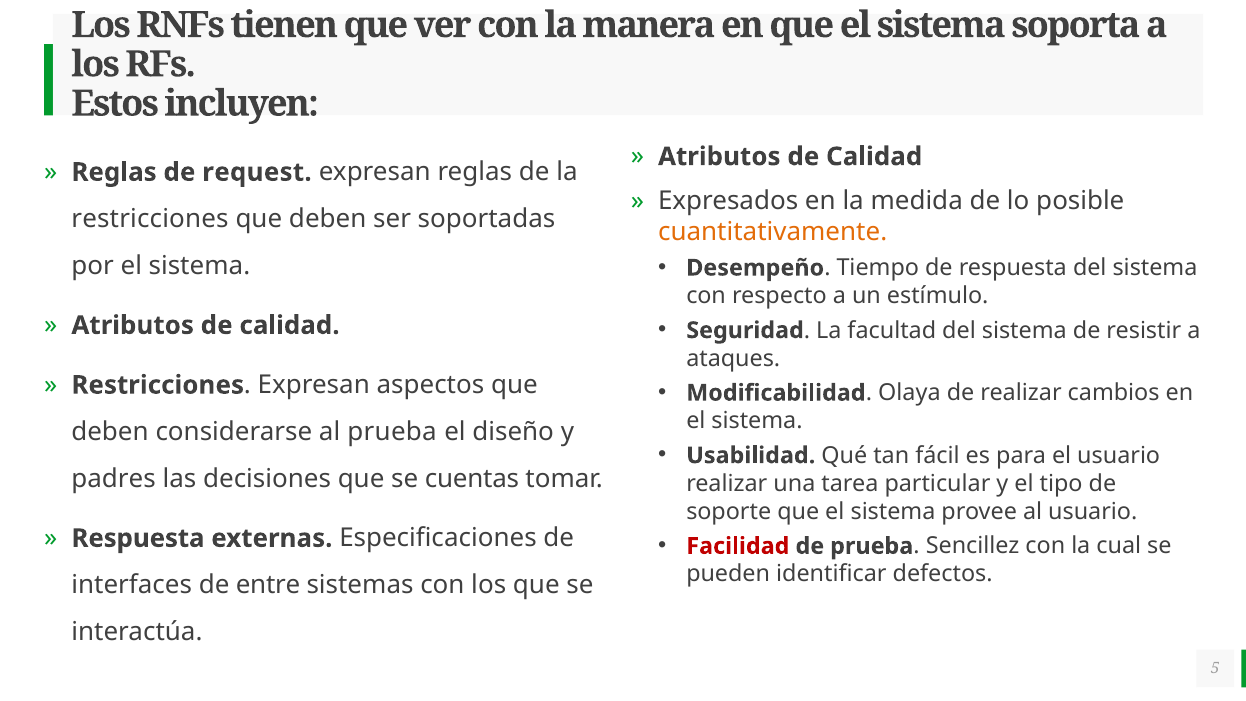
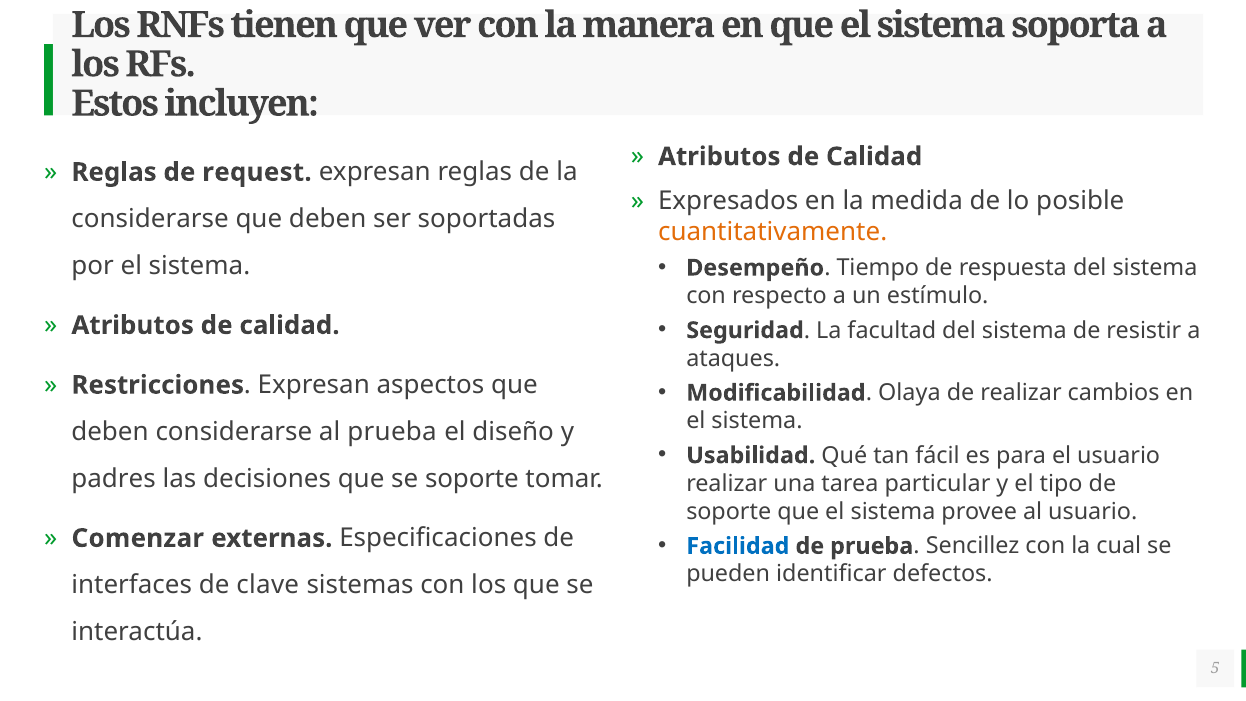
restricciones: restricciones -> considerarse (150, 219)
se cuentas: cuentas -> soporte (472, 478)
Respuesta: Respuesta -> Comenzar (138, 538)
Facilidad colour: red -> blue (738, 546)
entre: entre -> clave (268, 585)
